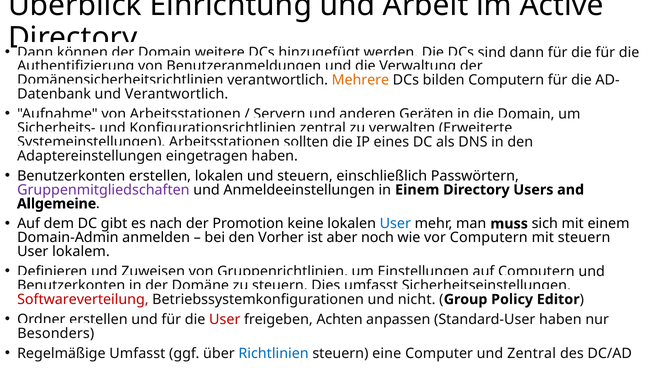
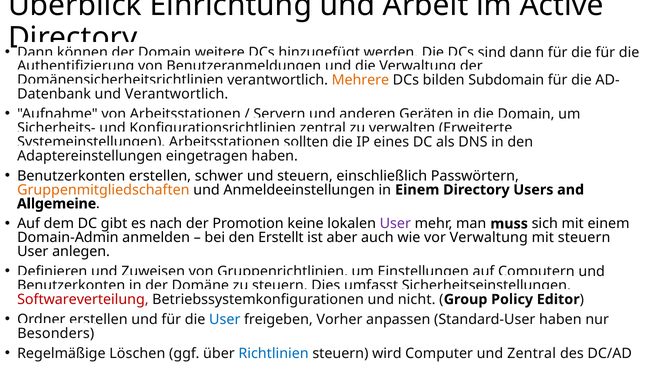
bilden Computern: Computern -> Subdomain (506, 80)
erstellen lokalen: lokalen -> schwer (219, 176)
Gruppenmitgliedschaften colour: purple -> orange (103, 190)
User colour: blue -> purple (395, 224)
Vorher: Vorher -> Erstellt (281, 238)
noch: noch -> auch (377, 238)
vor Computern: Computern -> Verwaltung (489, 238)
lokalem: lokalem -> anlegen (81, 251)
User colour: red -> blue (225, 319)
Achten: Achten -> Vorher (339, 319)
Regelmäßige Umfasst: Umfasst -> Löschen (137, 353)
eine: eine -> wird (387, 353)
